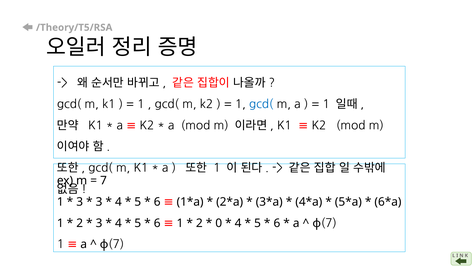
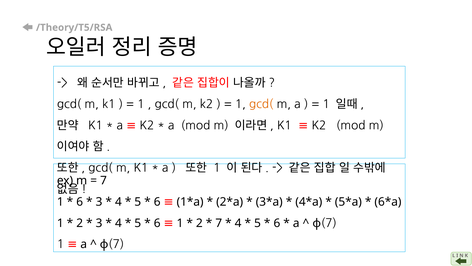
gcd( colour: blue -> orange (261, 104)
3: 3 -> 6 (80, 201)
0: 0 -> 7 (219, 223)
